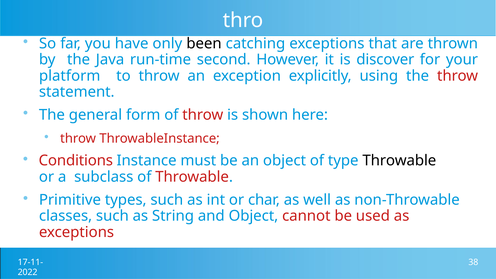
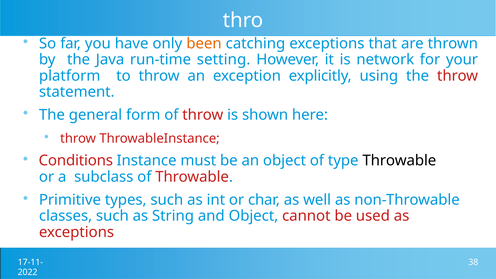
been colour: black -> orange (204, 43)
second: second -> setting (224, 60)
discover: discover -> network (385, 60)
